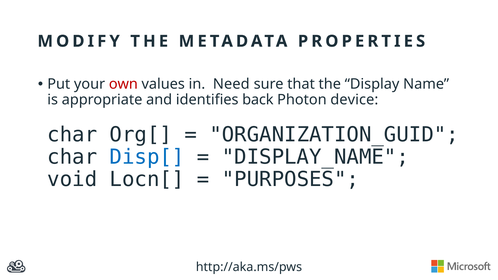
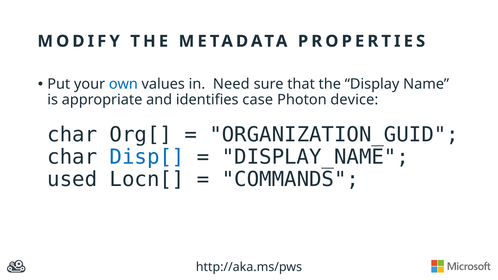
own colour: red -> blue (123, 84)
back: back -> case (258, 100)
void: void -> used (72, 179)
PURPOSES: PURPOSES -> COMMANDS (290, 179)
